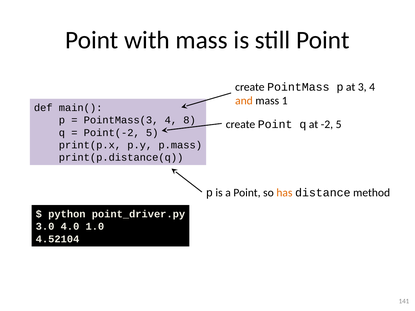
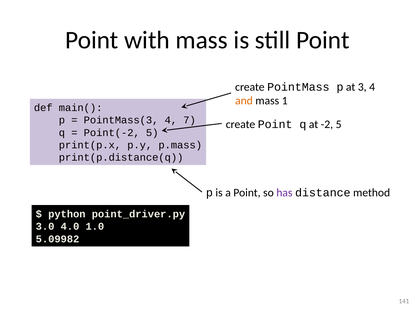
8: 8 -> 7 (190, 120)
has colour: orange -> purple (284, 193)
4.52104: 4.52104 -> 5.09982 (58, 239)
